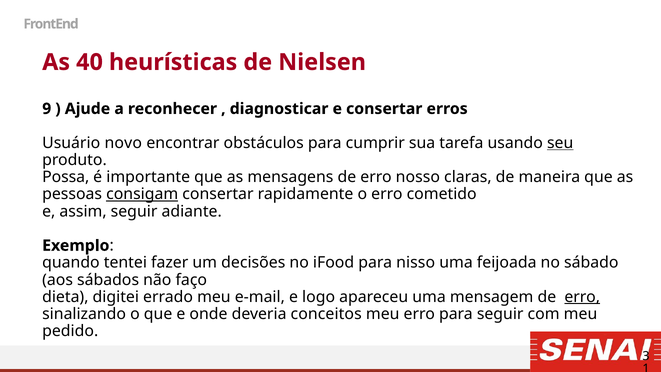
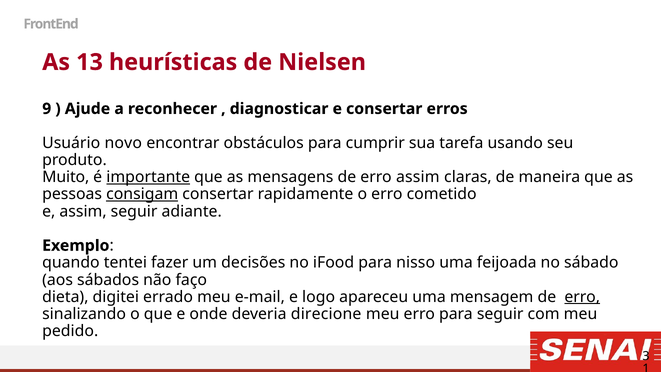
40: 40 -> 13 (90, 62)
seu underline: present -> none (560, 143)
Possa: Possa -> Muito (66, 177)
importante underline: none -> present (148, 177)
erro nosso: nosso -> assim (418, 177)
conceitos: conceitos -> direcione (326, 314)
